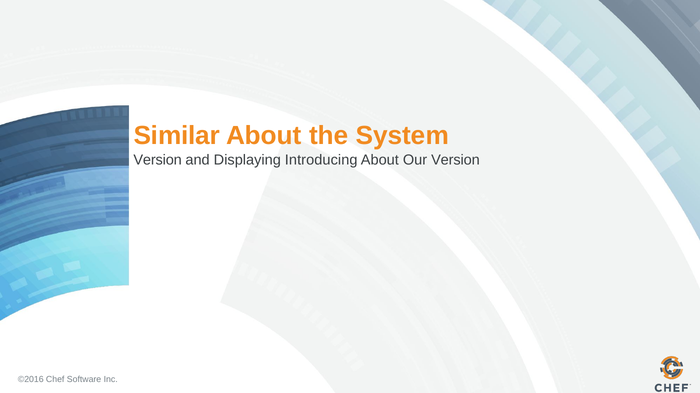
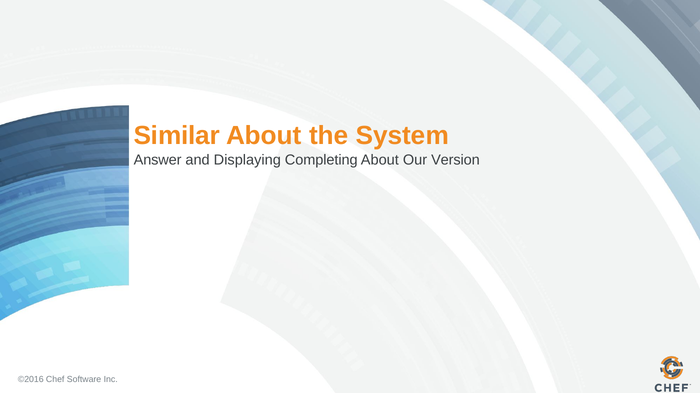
Version: Version -> Answer (158, 160)
Introducing: Introducing -> Completing (321, 160)
